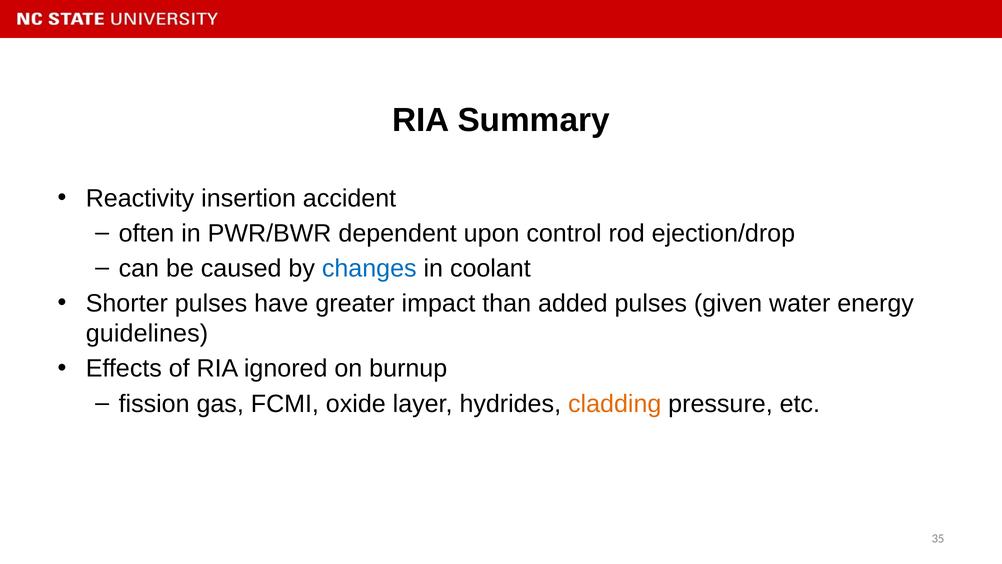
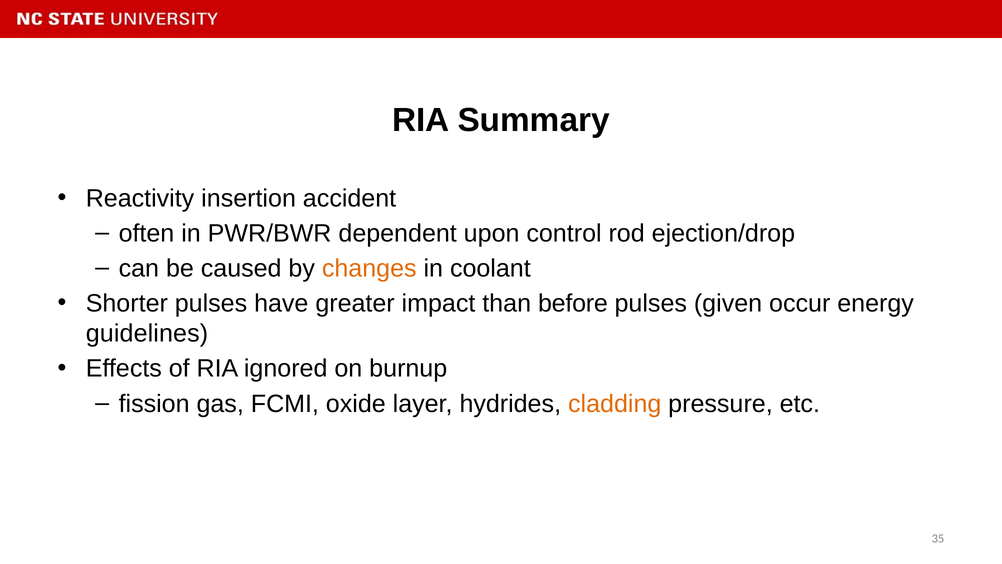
changes colour: blue -> orange (369, 268)
added: added -> before (573, 303)
water: water -> occur (800, 303)
